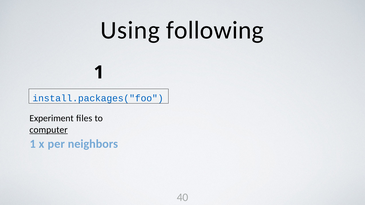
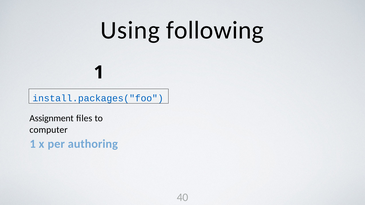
Experiment: Experiment -> Assignment (52, 119)
computer underline: present -> none (49, 130)
neighbors: neighbors -> authoring (93, 144)
